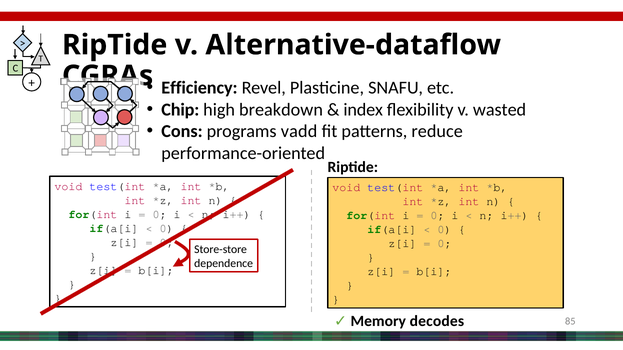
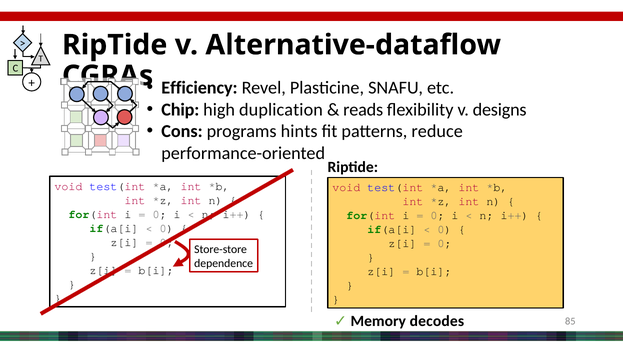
breakdown: breakdown -> duplication (281, 110)
index: index -> reads (363, 110)
wasted: wasted -> designs (500, 110)
vadd: vadd -> hints (299, 132)
